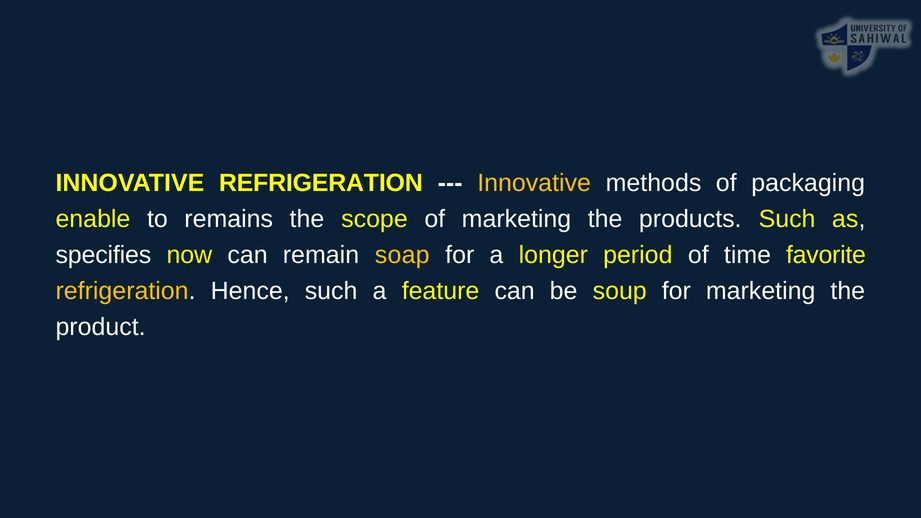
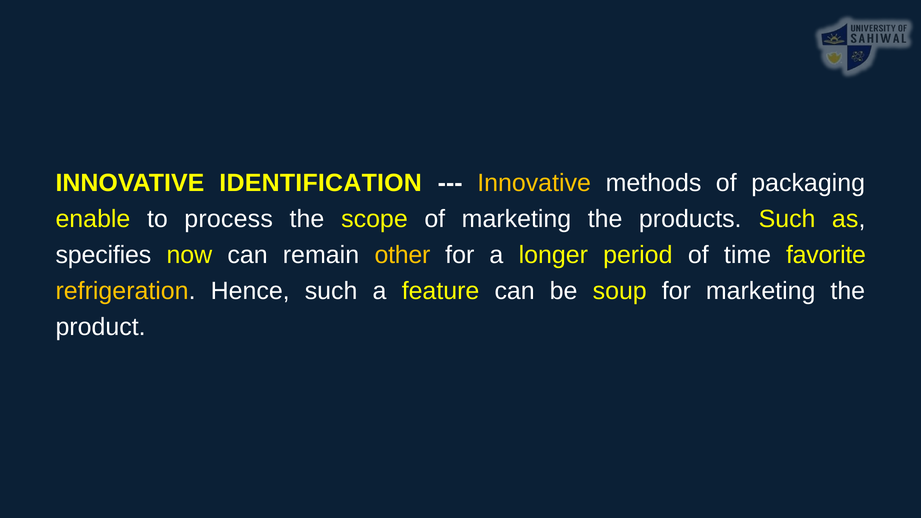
INNOVATIVE REFRIGERATION: REFRIGERATION -> IDENTIFICATION (321, 183)
remains: remains -> process (229, 219)
soap: soap -> other (402, 255)
